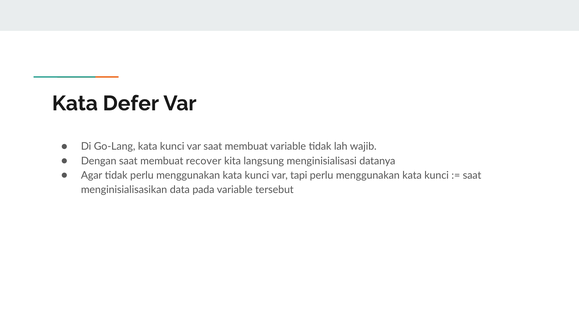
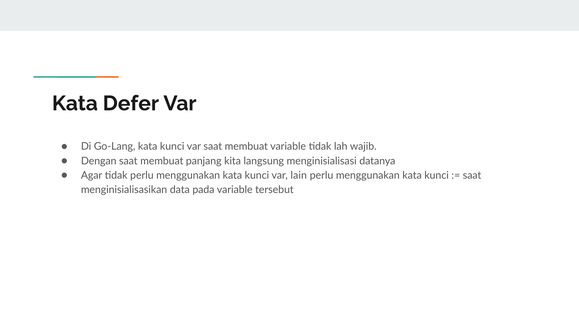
recover: recover -> panjang (204, 161)
tapi: tapi -> lain (299, 175)
